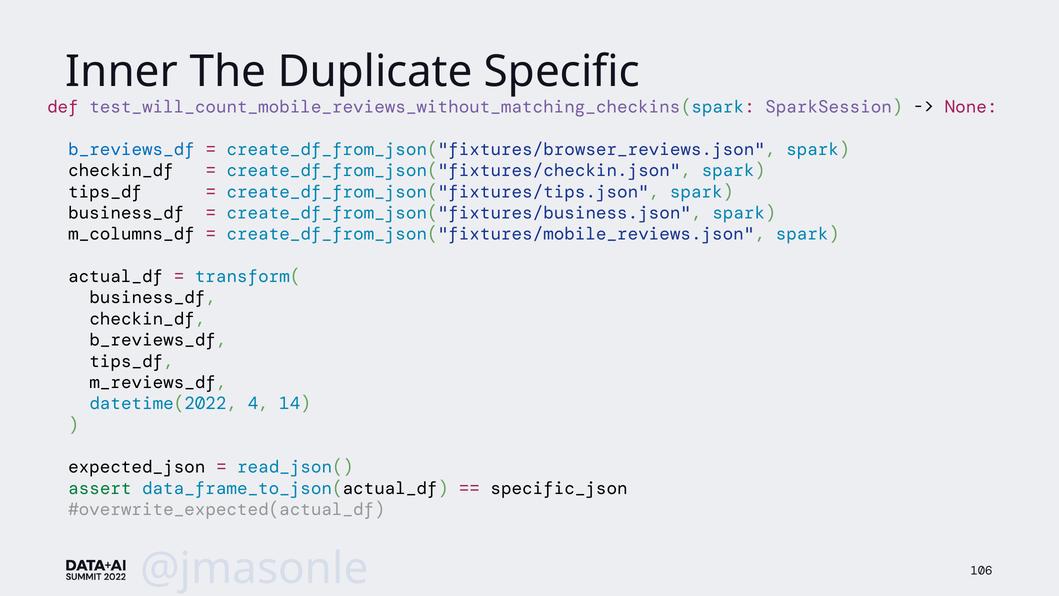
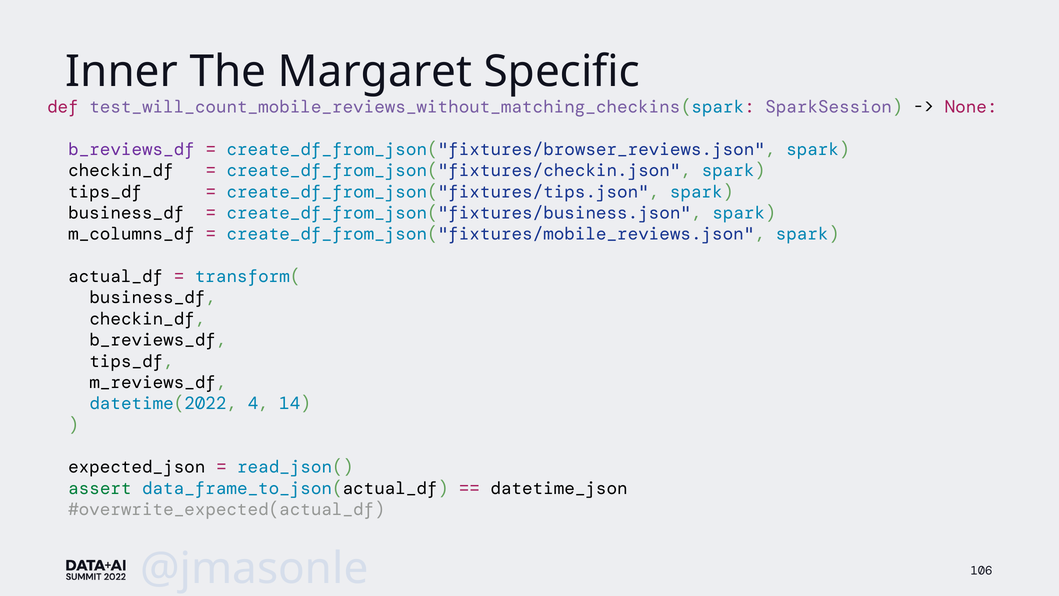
Duplicate: Duplicate -> Margaret (375, 72)
b_reviews_df colour: blue -> purple (132, 149)
specific_json: specific_json -> datetime_json (559, 488)
